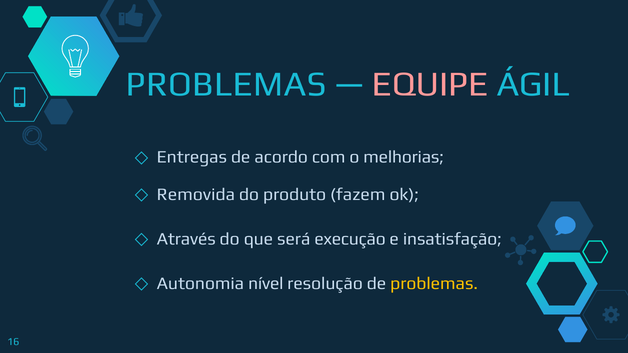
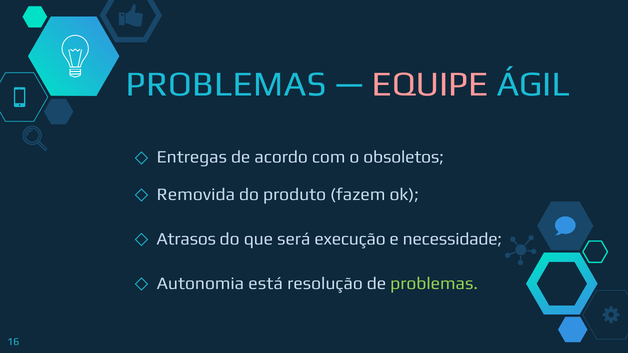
melhorias: melhorias -> obsoletos (404, 157)
Através: Através -> Atrasos (186, 239)
insatisfação: insatisfação -> necessidade (452, 239)
nível: nível -> está (266, 284)
problemas colour: yellow -> light green (434, 284)
